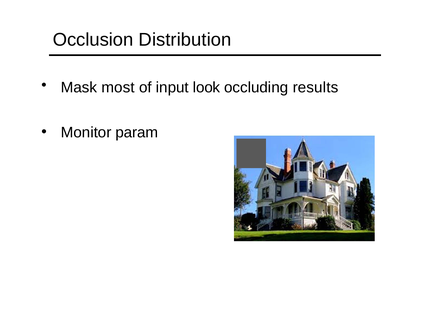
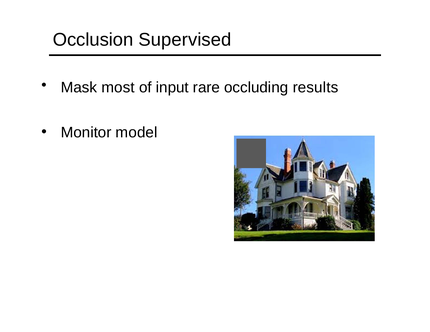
Distribution: Distribution -> Supervised (185, 40)
look: look -> rare (206, 88)
param: param -> model (137, 133)
